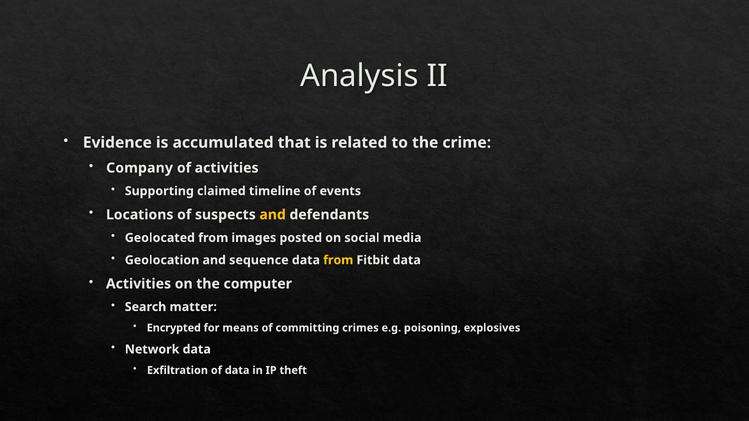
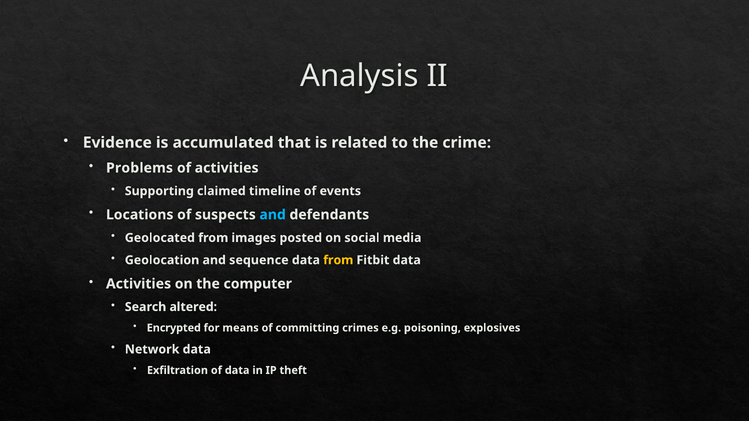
Company: Company -> Problems (140, 168)
and colour: yellow -> light blue (273, 215)
matter: matter -> altered (193, 307)
